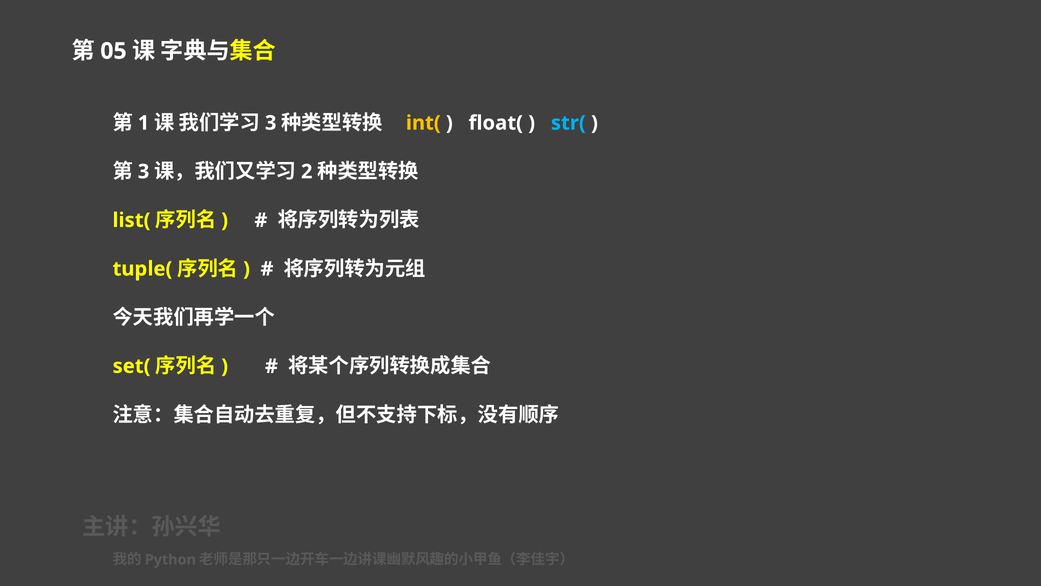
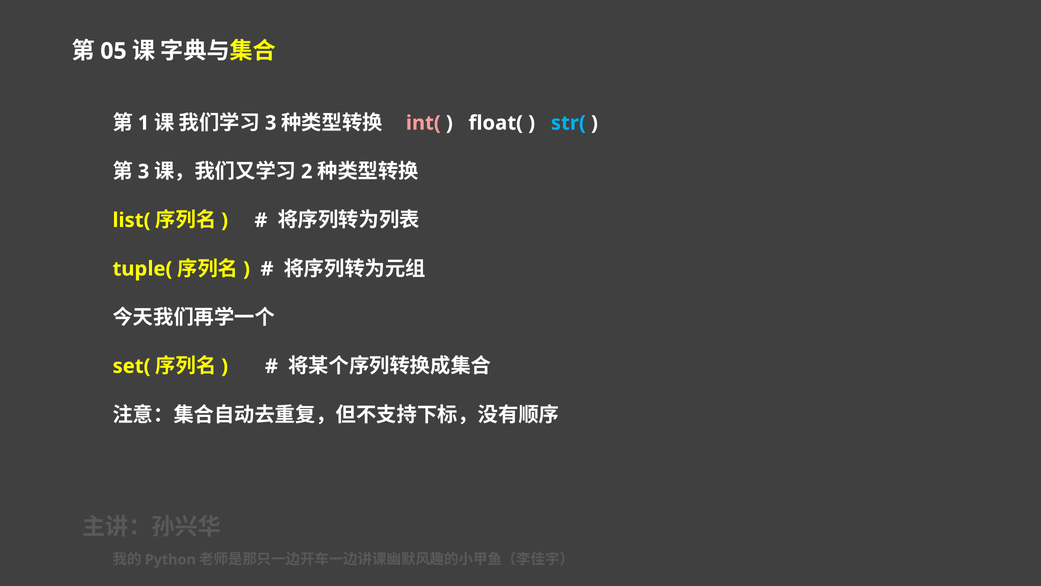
int( colour: yellow -> pink (423, 123)
